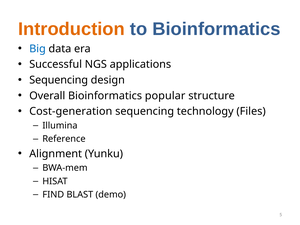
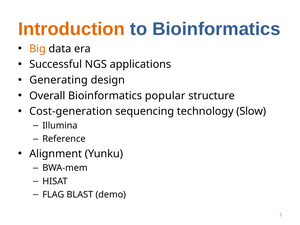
Big colour: blue -> orange (38, 49)
Sequencing: Sequencing -> Generating (59, 80)
Files: Files -> Slow (251, 111)
FIND: FIND -> FLAG (53, 195)
